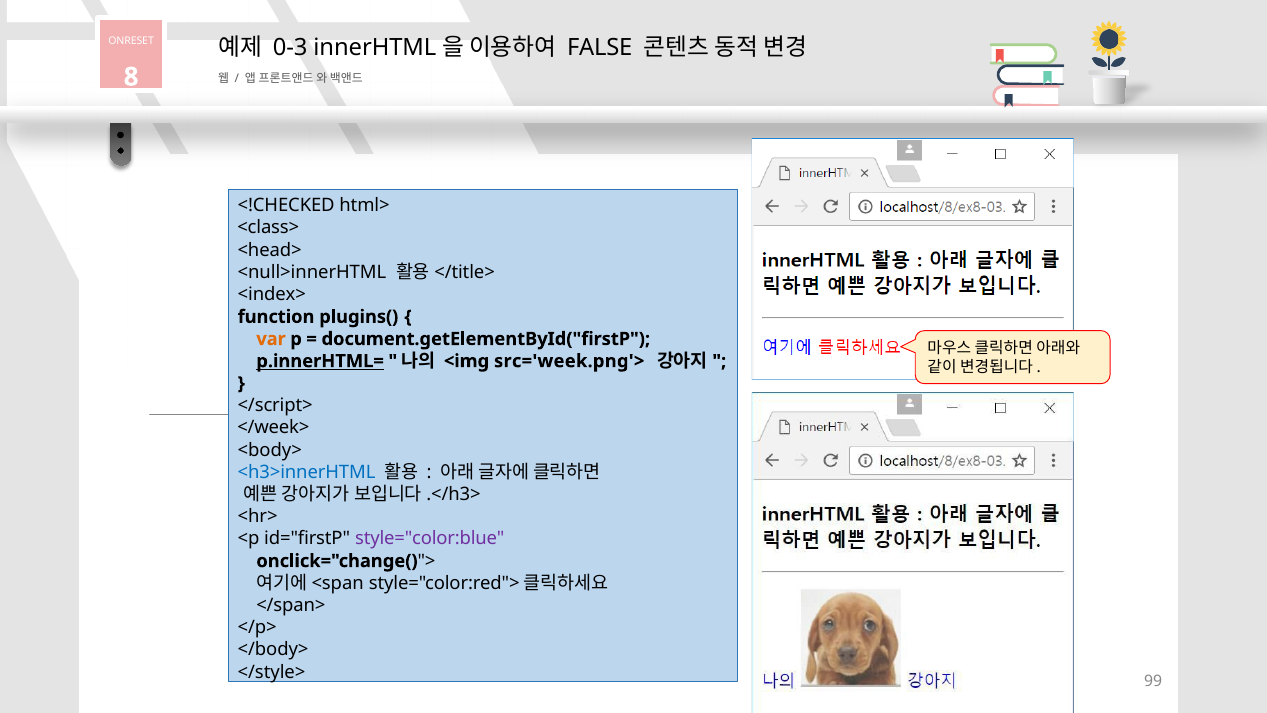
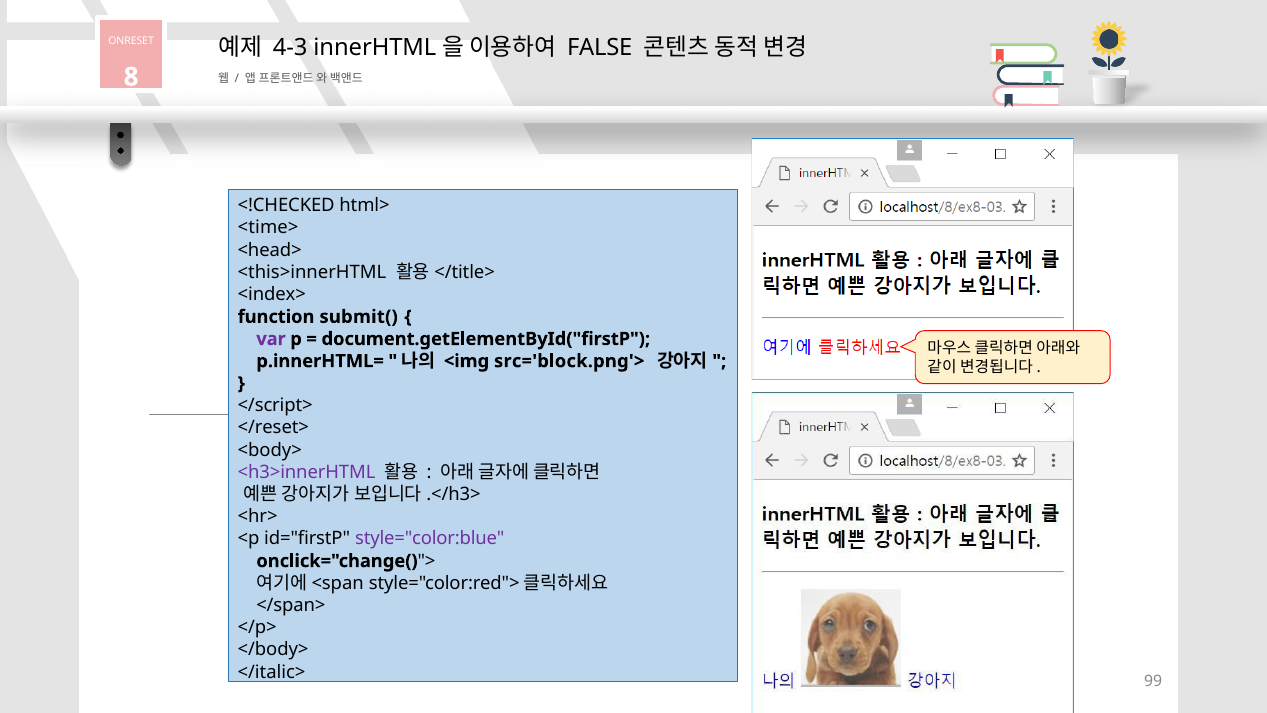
0-3: 0-3 -> 4-3 (290, 47)
<class>: <class> -> <time> (268, 228)
<null>innerHTML: <null>innerHTML -> <this>innerHTML (312, 272)
plugins(: plugins( -> submit( (359, 317)
var colour: orange -> purple (271, 339)
p.innerHTML= underline: present -> none (320, 361)
src='week.png'>: src='week.png'> -> src='block.png'> (569, 361)
</week>: </week> -> </reset> (273, 428)
<h3>innerHTML colour: blue -> purple (307, 472)
</style>: </style> -> </italic> (272, 672)
